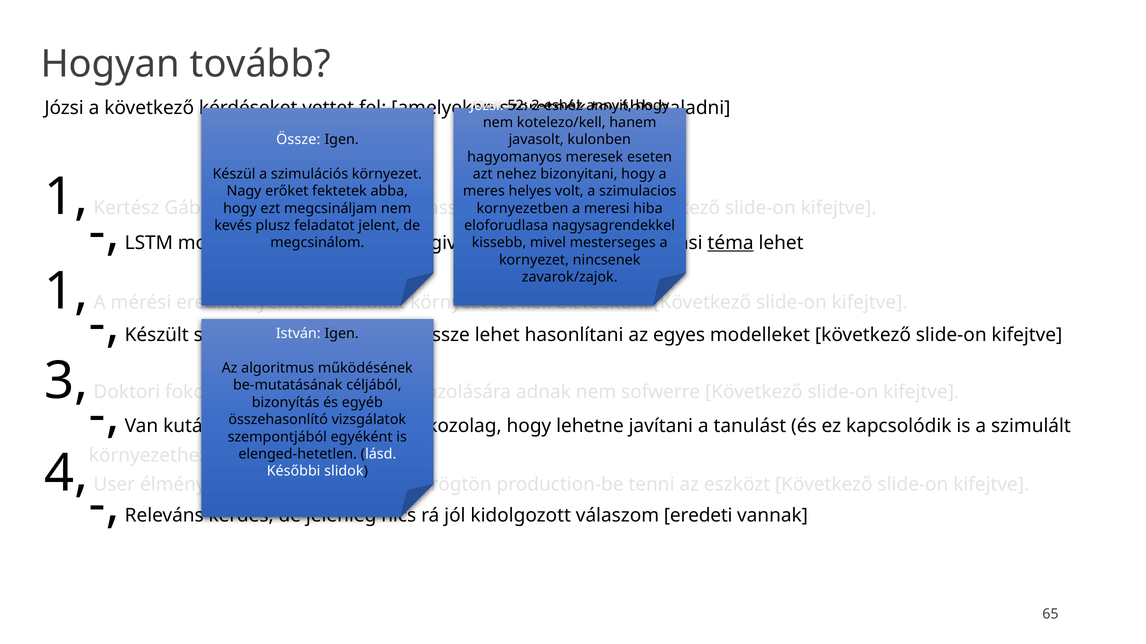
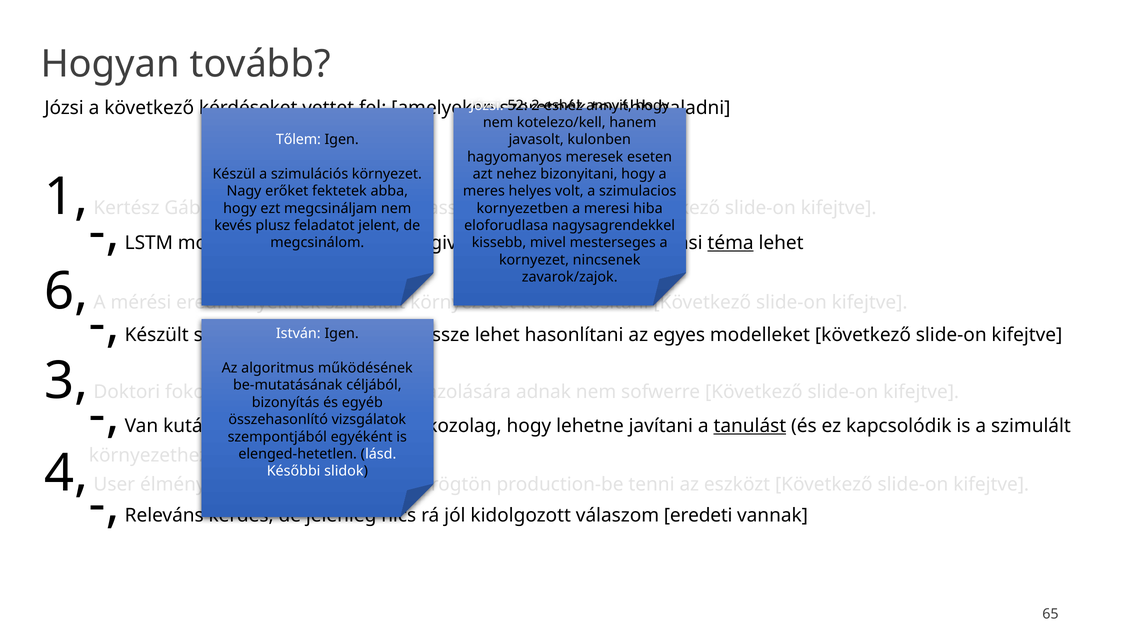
Össze: Össze -> Tőlem (298, 140)
1: 1 -> 6 (66, 292)
tanulást underline: none -> present (750, 426)
